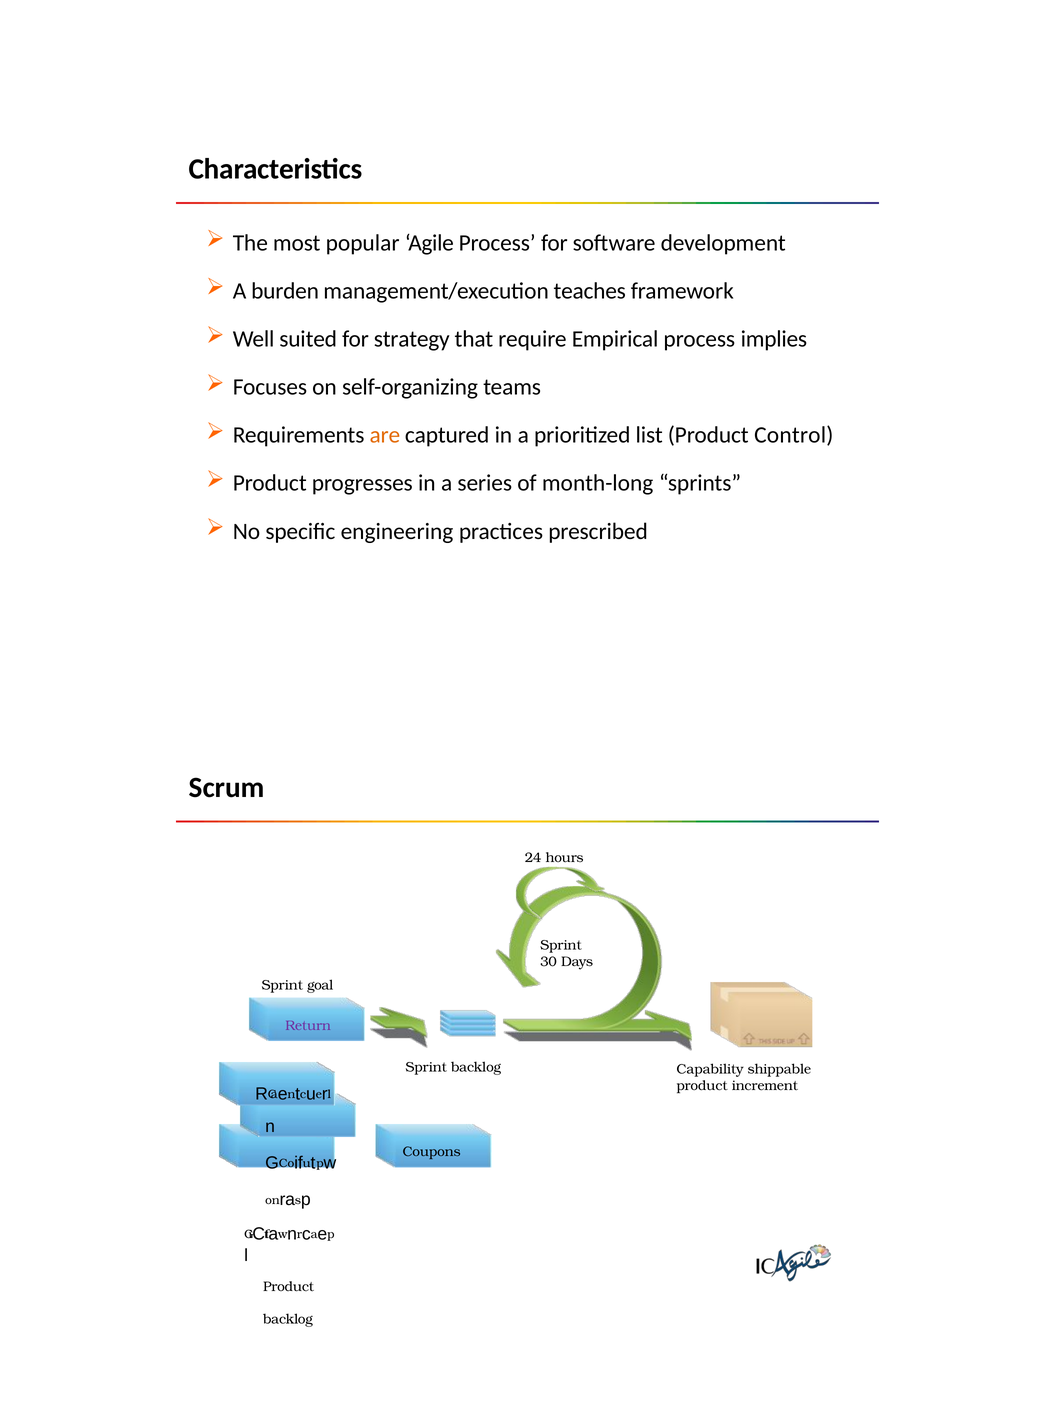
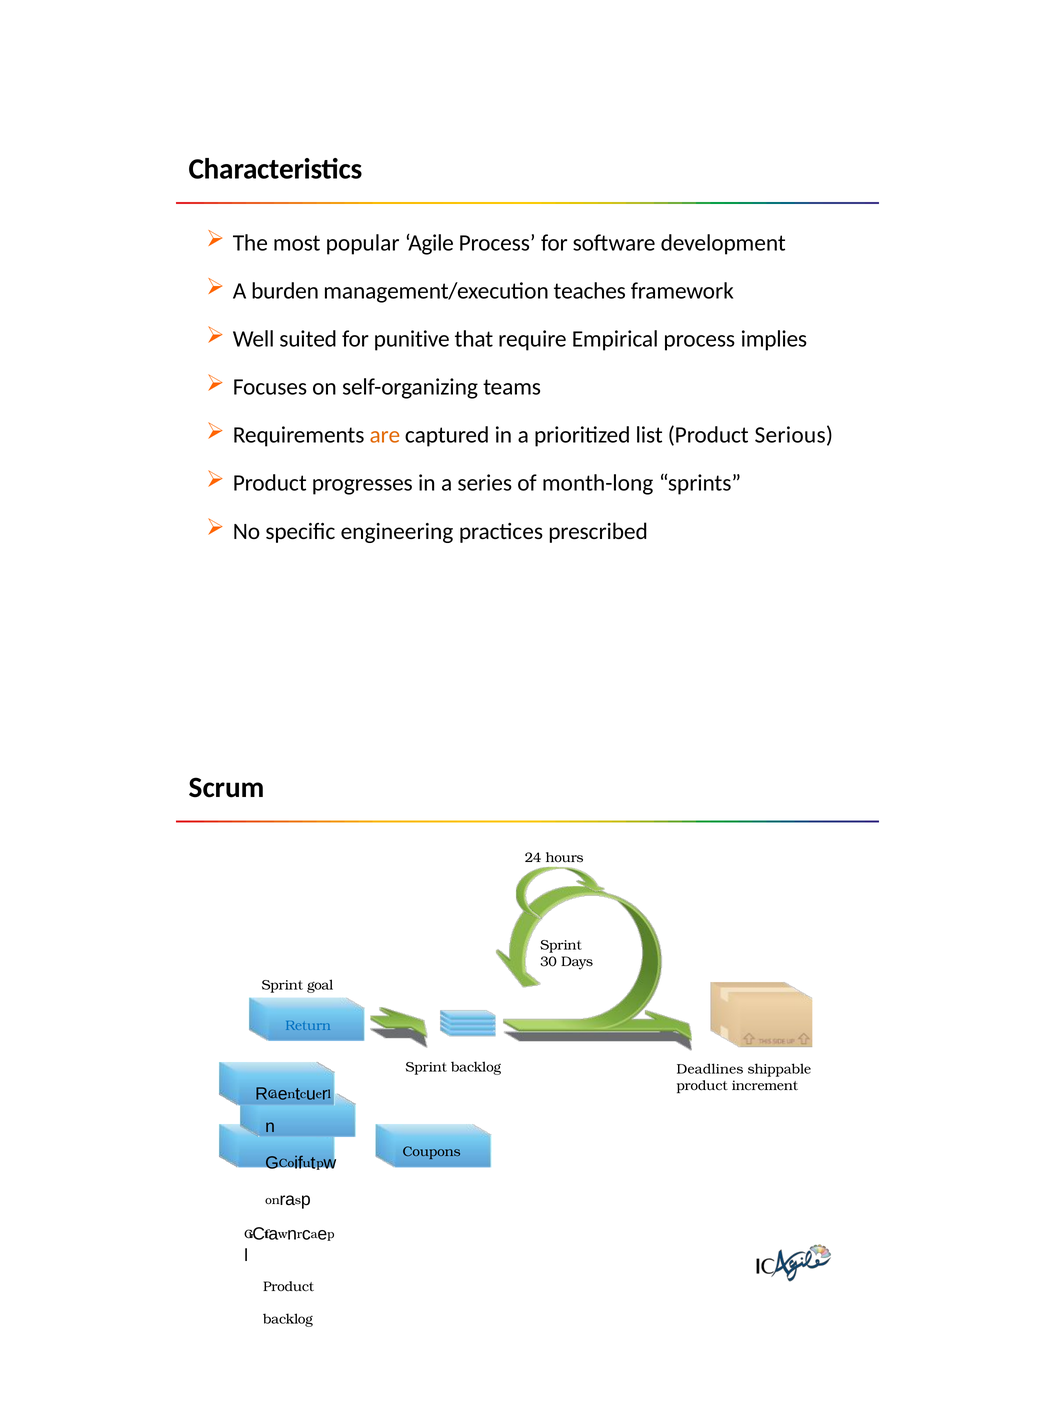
strategy: strategy -> punitive (412, 339)
Control: Control -> Serious (794, 435)
Return colour: purple -> blue (308, 1025)
Capability: Capability -> Deadlines (710, 1069)
